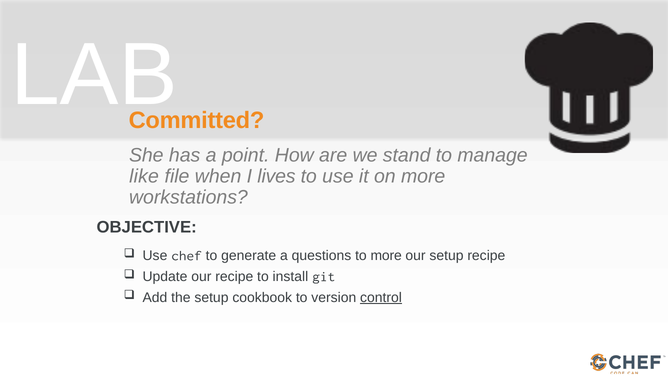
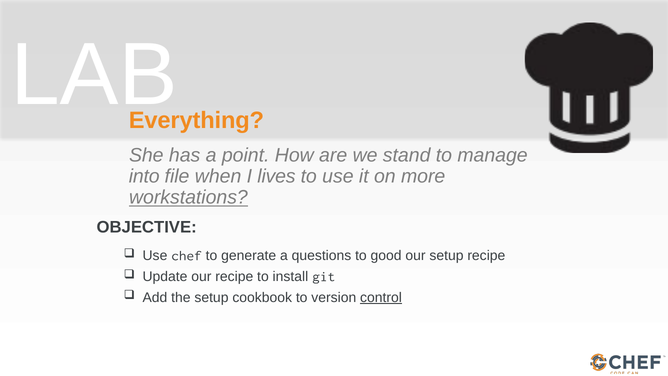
Committed: Committed -> Everything (196, 120)
like: like -> into (144, 176)
workstations underline: none -> present (188, 197)
to more: more -> good (386, 255)
